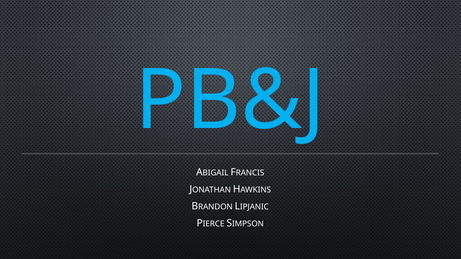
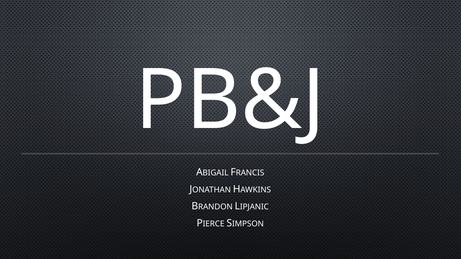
PB&J colour: light blue -> white (230, 101)
